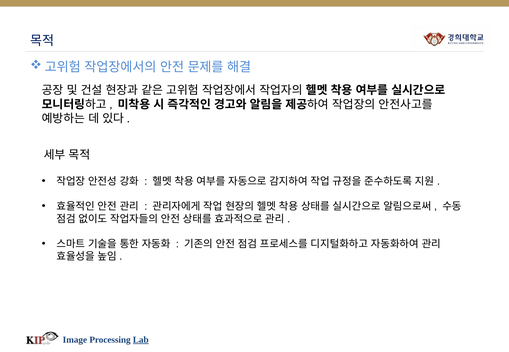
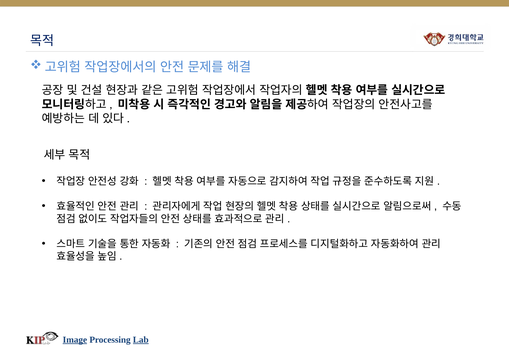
Image underline: none -> present (75, 340)
